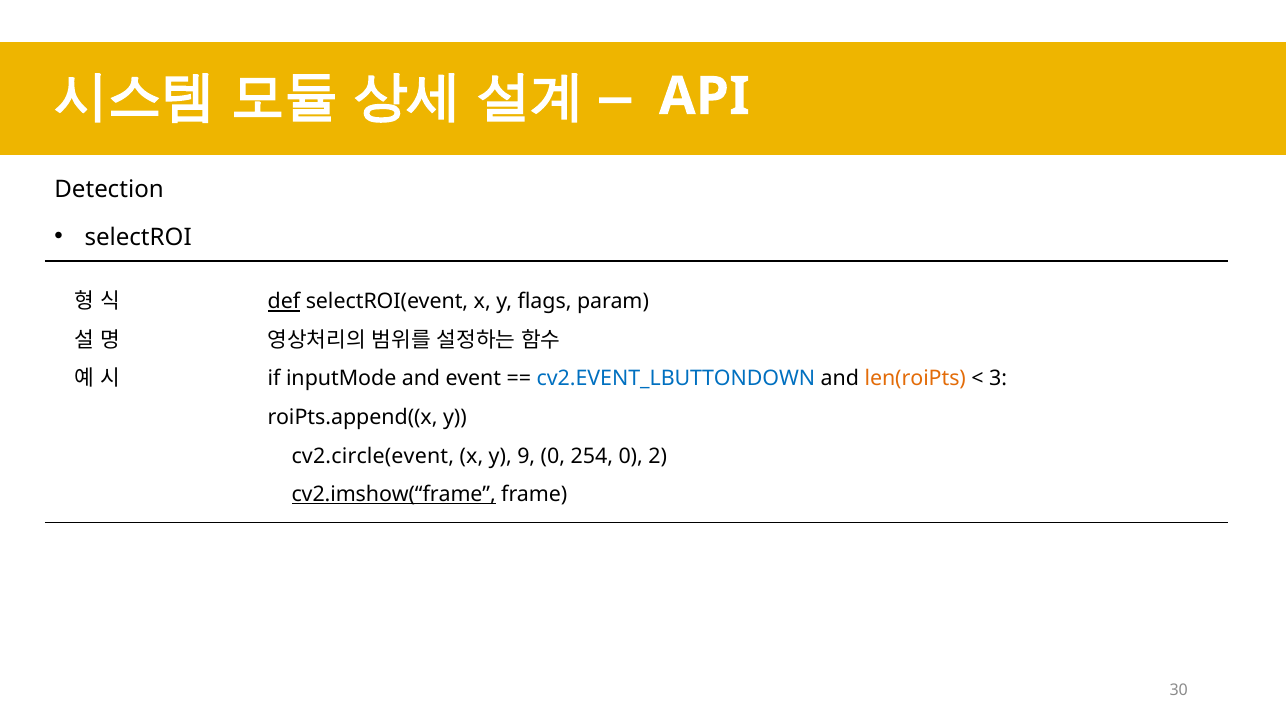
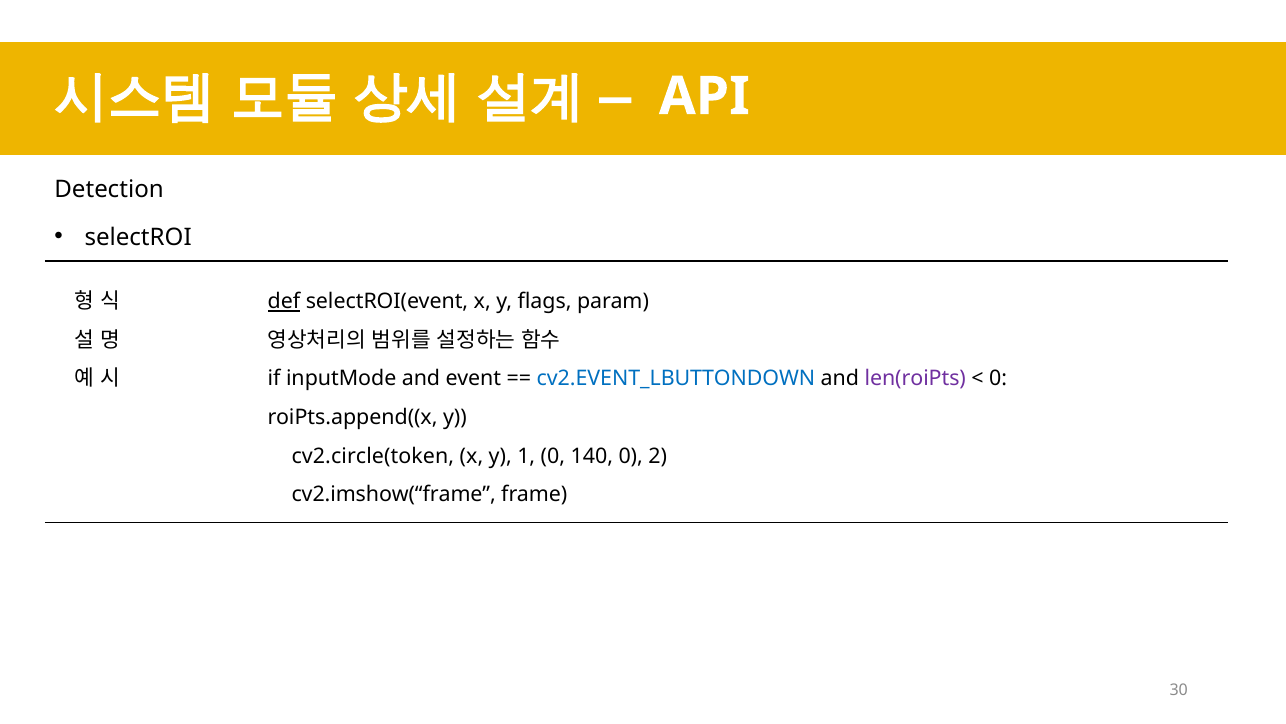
len(roiPts colour: orange -> purple (915, 378)
3: 3 -> 0 (998, 378)
cv2.circle(event: cv2.circle(event -> cv2.circle(token (373, 456)
9: 9 -> 1 (526, 456)
254: 254 -> 140 (592, 456)
cv2.imshow(“frame underline: present -> none (394, 494)
